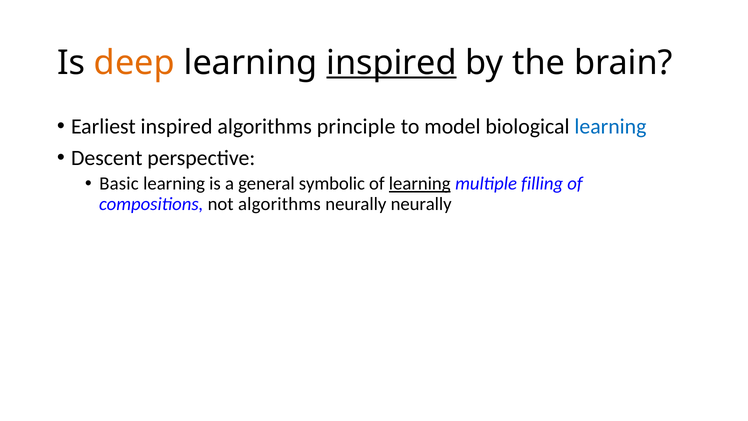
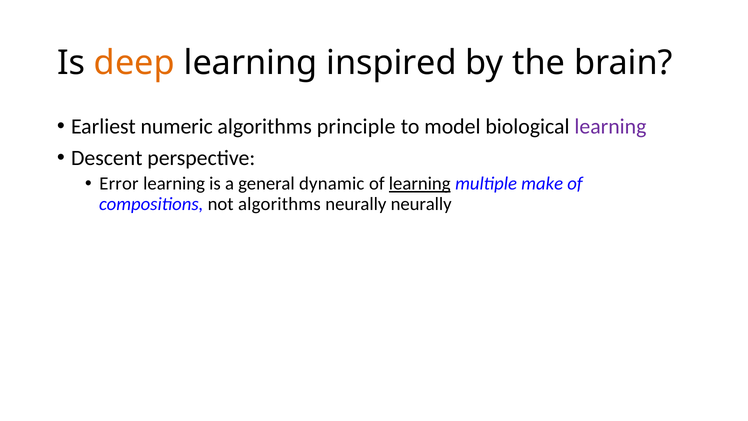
inspired underline: present -> none (391, 63)
Earliest inspired: inspired -> numeric (177, 126)
learning colour: blue -> purple (610, 126)
Basic: Basic -> Error (119, 184)
symbolic: symbolic -> dynamic (332, 184)
filling: filling -> make (542, 184)
